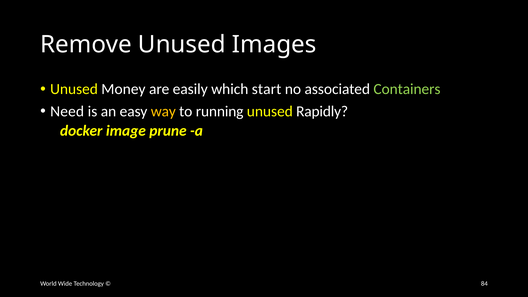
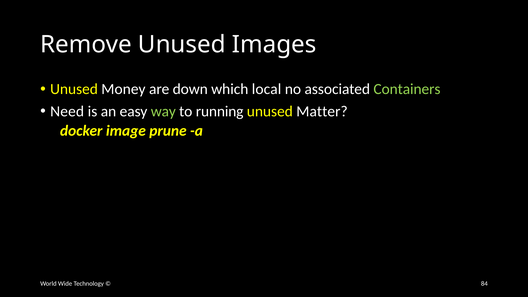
easily: easily -> down (190, 89)
start: start -> local (267, 89)
way colour: yellow -> light green (163, 111)
Rapidly: Rapidly -> Matter (322, 111)
